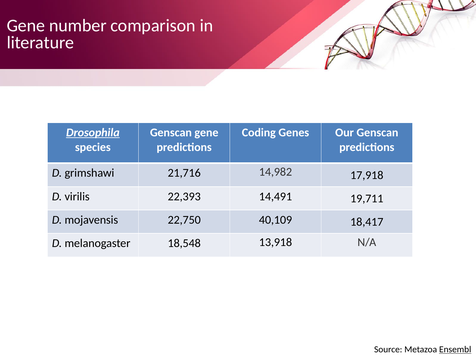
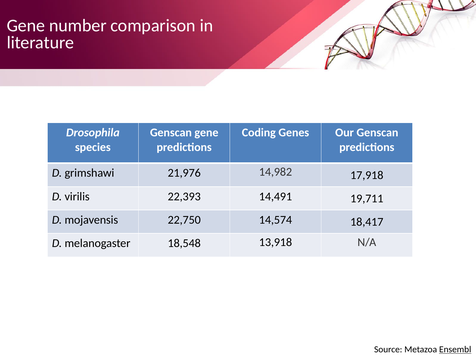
Drosophila underline: present -> none (93, 133)
21,716: 21,716 -> 21,976 (184, 173)
40,109: 40,109 -> 14,574 (276, 220)
